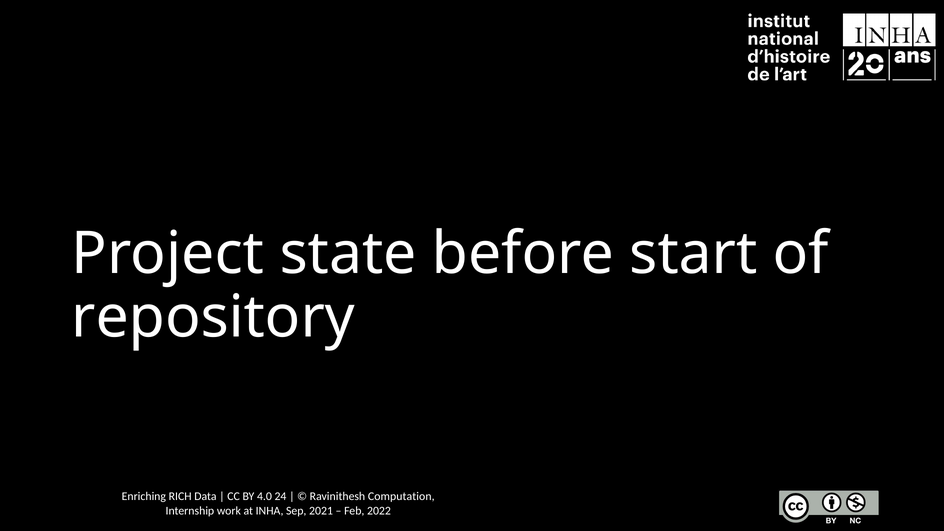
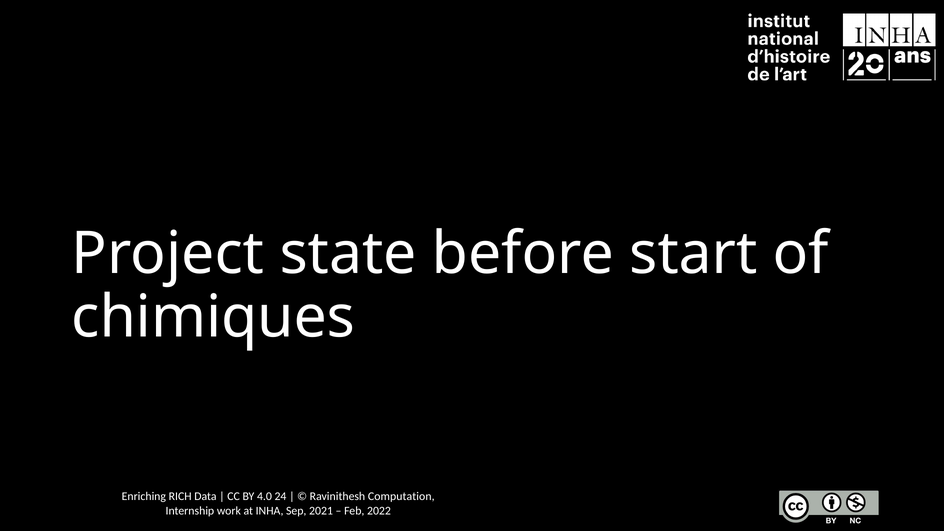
repository: repository -> chimiques (213, 317)
